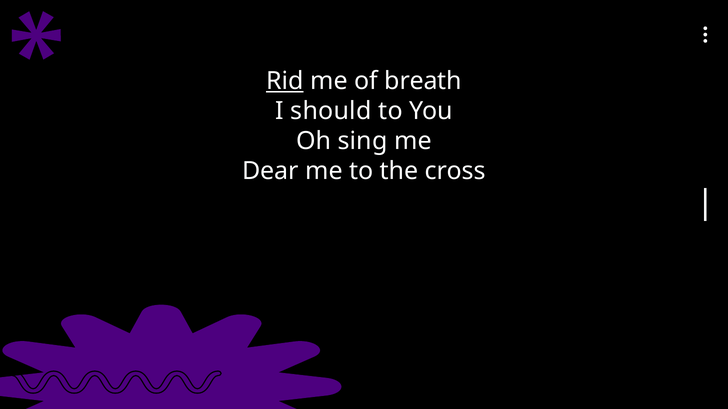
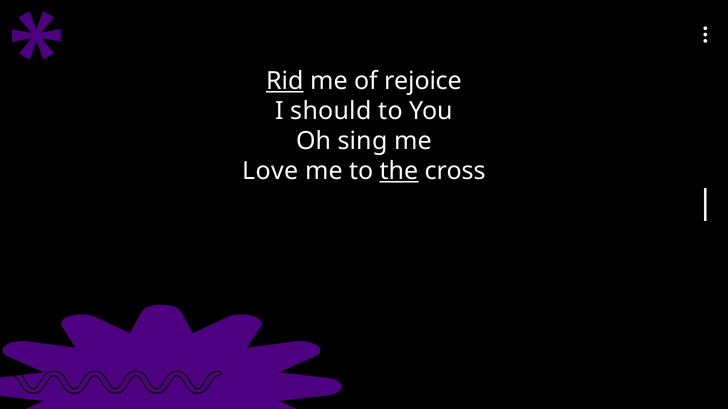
breath: breath -> rejoice (423, 81)
Dear: Dear -> Love (270, 171)
the underline: none -> present (399, 171)
